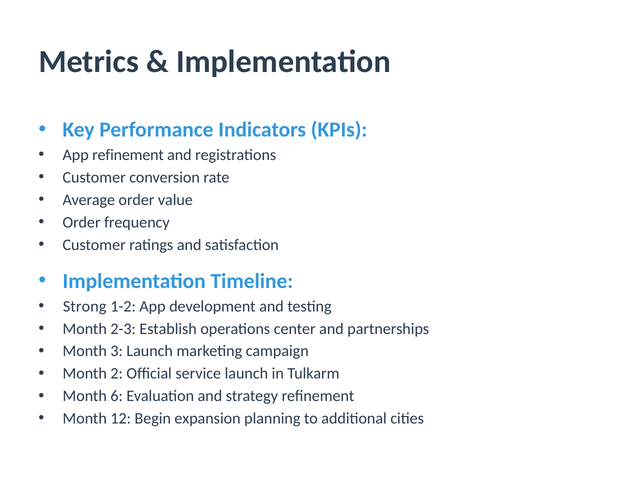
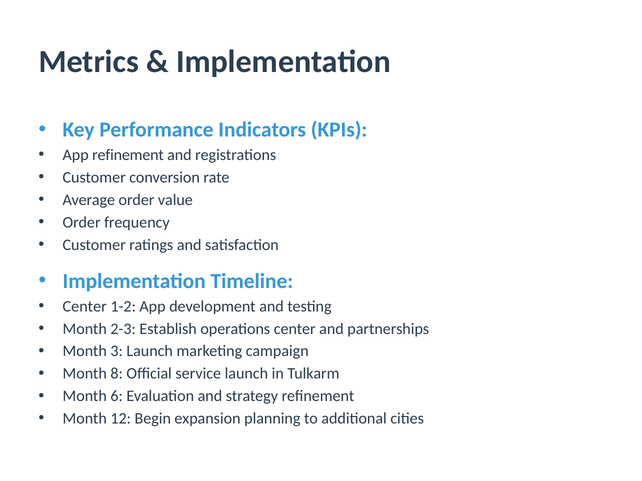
Strong: Strong -> Center (85, 307)
2: 2 -> 8 (117, 374)
